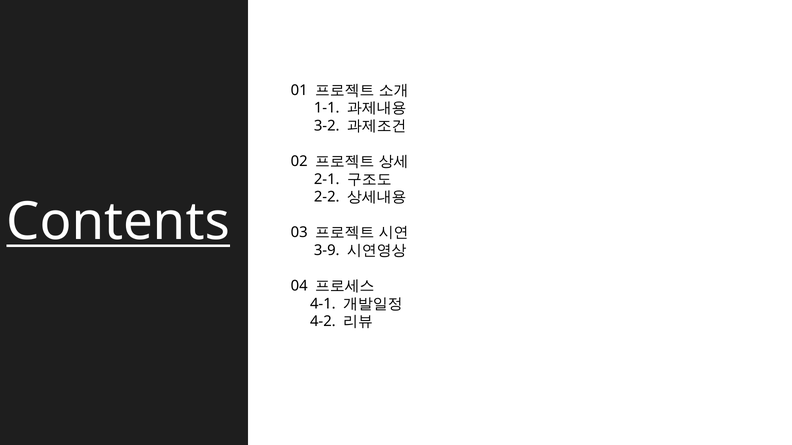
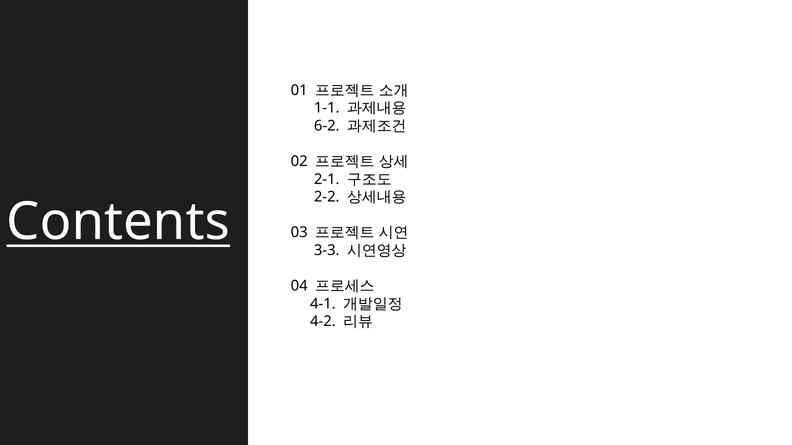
3-2: 3-2 -> 6-2 (327, 126)
3-9: 3-9 -> 3-3 (327, 251)
